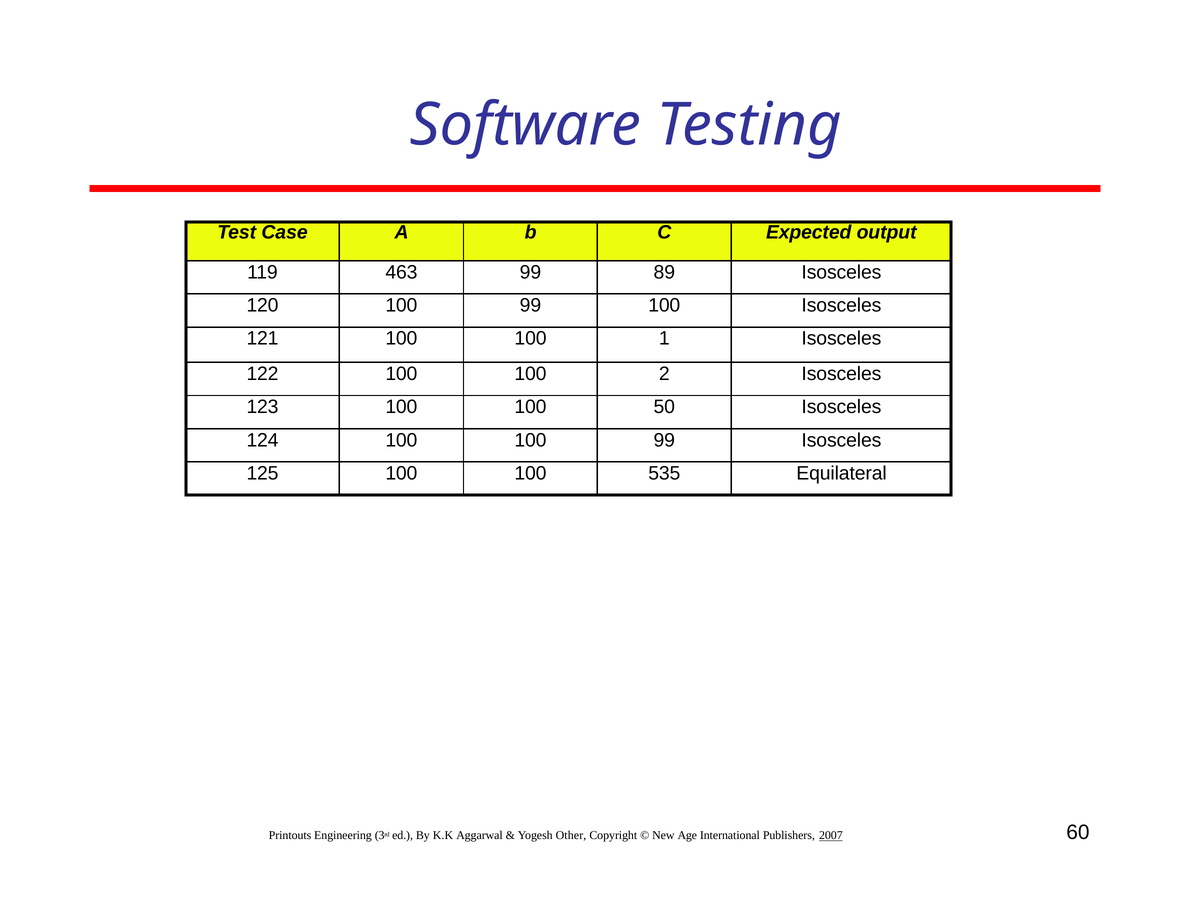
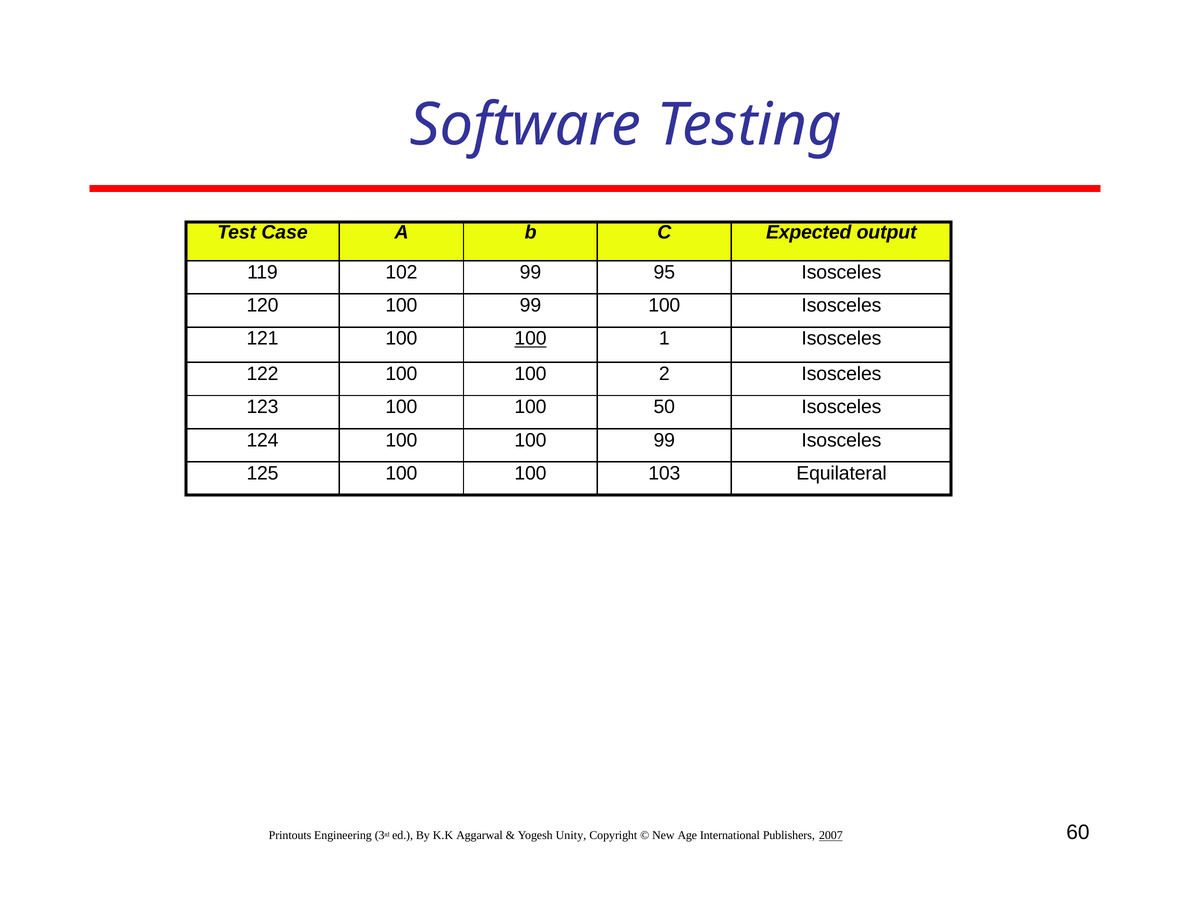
463: 463 -> 102 (401, 272)
89: 89 -> 95 (664, 272)
100 underline: none -> present (531, 339)
535: 535 -> 103 (664, 474)
Other: Other -> Unity (571, 836)
